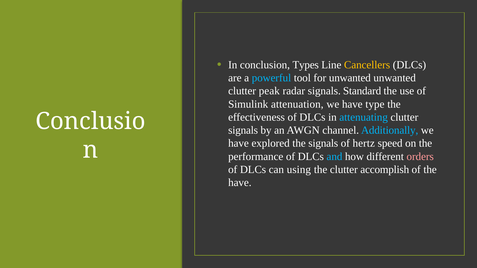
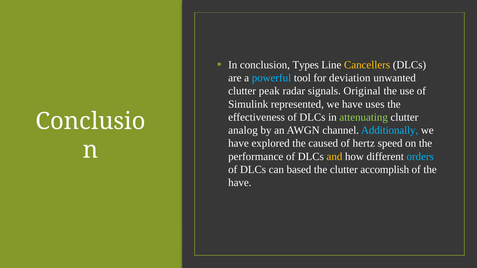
for unwanted: unwanted -> deviation (350, 78)
Standard: Standard -> Original (362, 91)
attenuation: attenuation -> represented (297, 104)
type: type -> uses (375, 104)
attenuating colour: light blue -> light green (364, 117)
signals: signals -> analog (243, 130)
the signals: signals -> caused (323, 144)
and colour: light blue -> yellow (334, 157)
orders colour: pink -> light blue (420, 157)
using: using -> based (299, 170)
